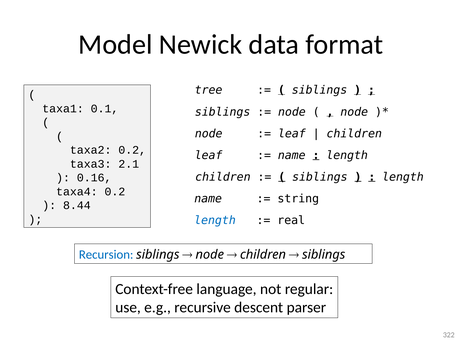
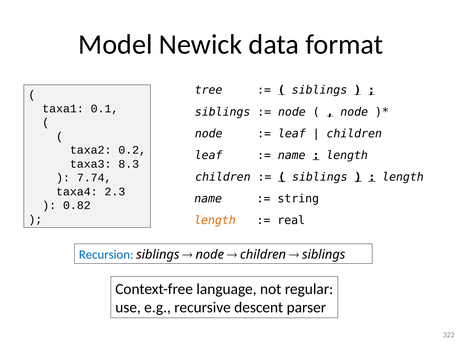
2.1: 2.1 -> 8.3 (129, 164)
0.16: 0.16 -> 7.74 (94, 178)
taxa4 0.2: 0.2 -> 2.3 (115, 191)
8.44: 8.44 -> 0.82 (77, 205)
length colour: blue -> orange (215, 220)
